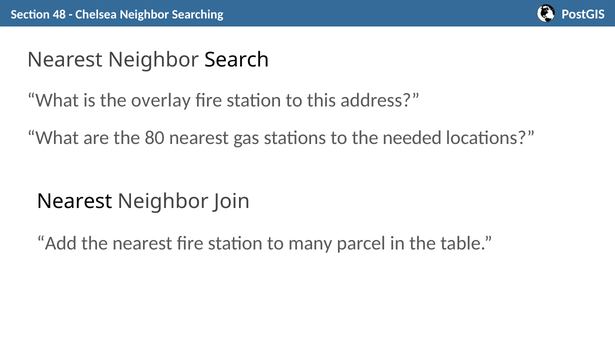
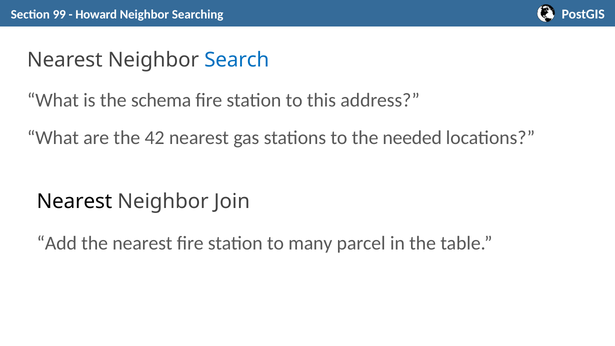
48: 48 -> 99 (59, 14)
Chelsea: Chelsea -> Howard (96, 14)
Search colour: black -> blue (237, 60)
overlay: overlay -> schema (161, 100)
80: 80 -> 42 (155, 138)
